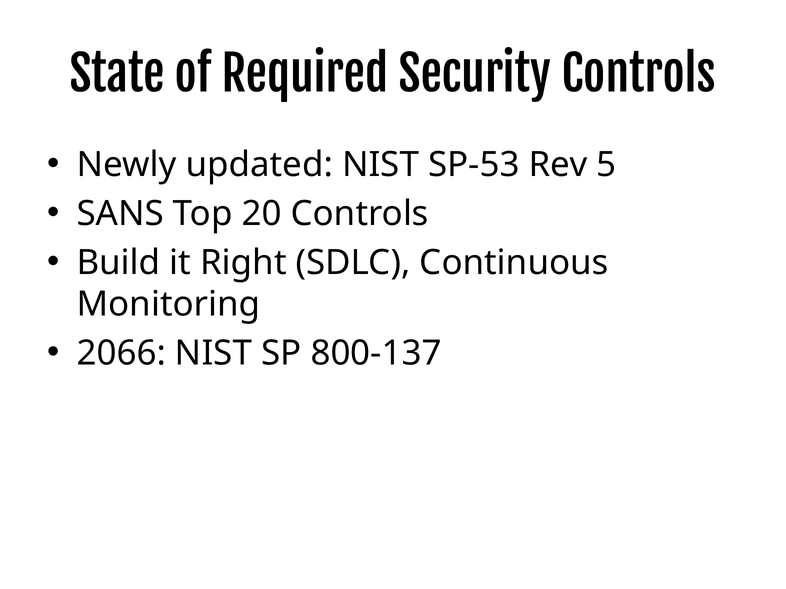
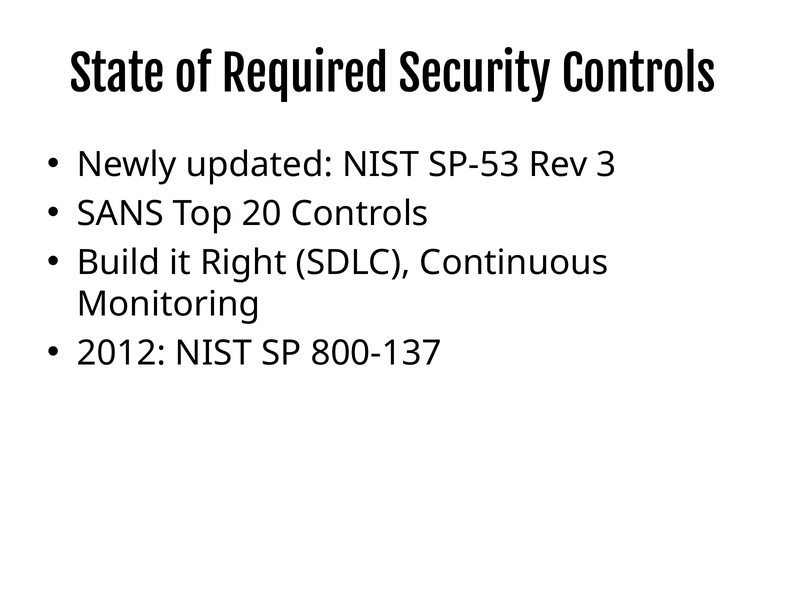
5: 5 -> 3 (606, 165)
2066: 2066 -> 2012 (121, 354)
